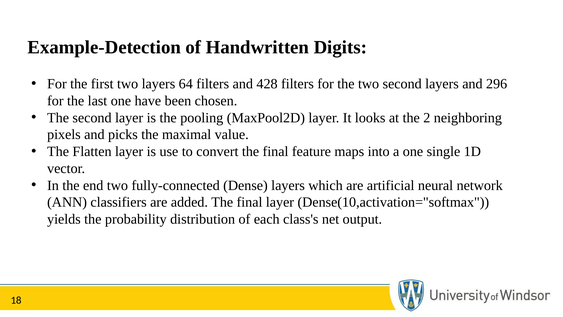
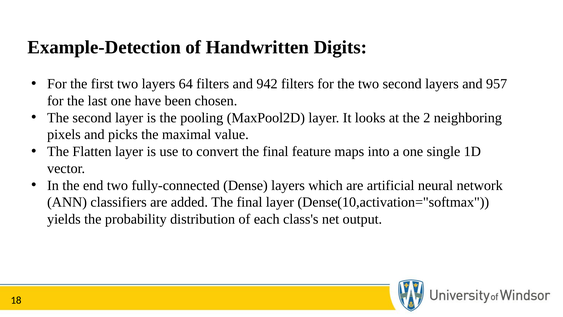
428: 428 -> 942 (267, 84)
296: 296 -> 957 (497, 84)
